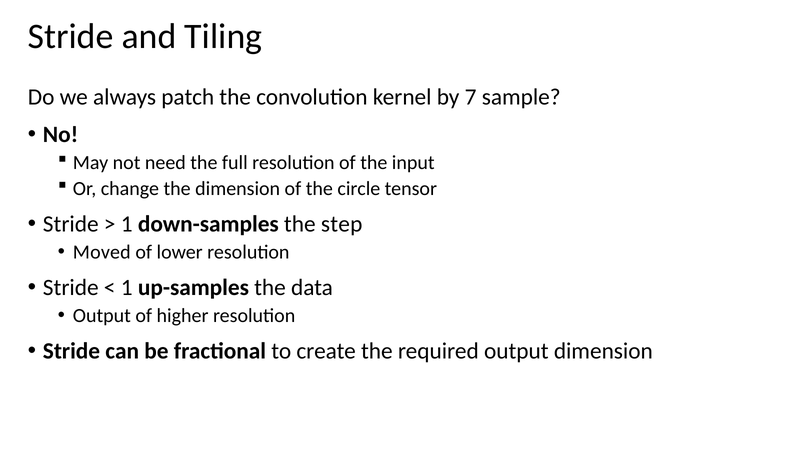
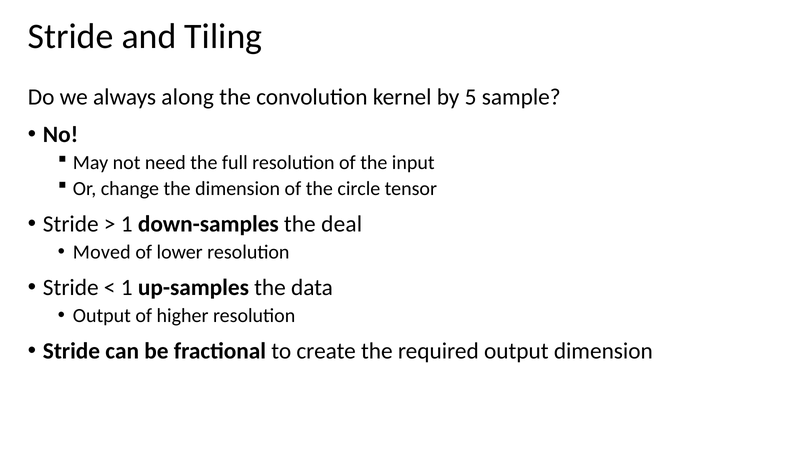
patch: patch -> along (188, 97)
7: 7 -> 5 (471, 97)
step: step -> deal (342, 224)
